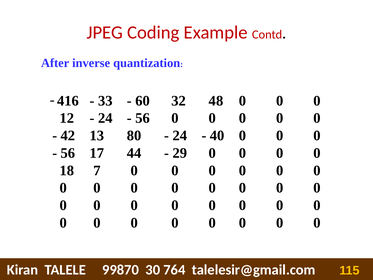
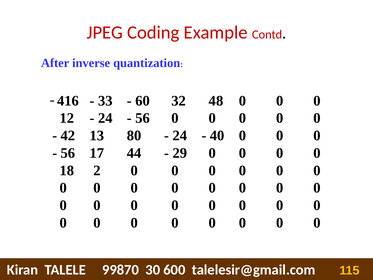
7: 7 -> 2 (97, 170)
764: 764 -> 600 (174, 270)
